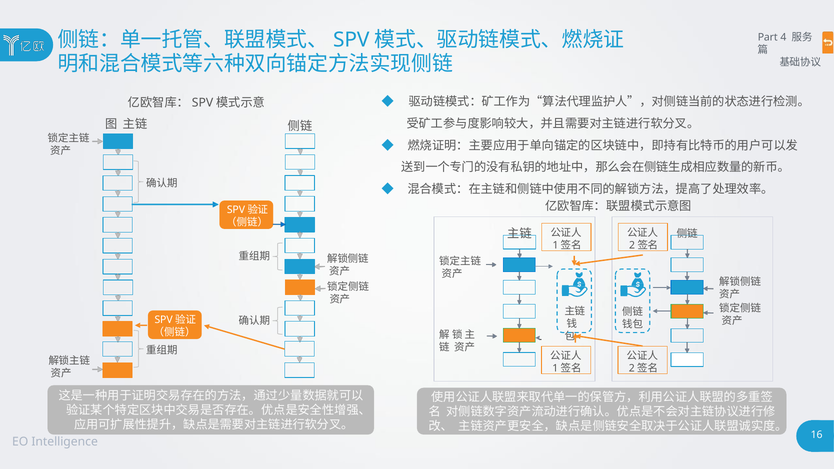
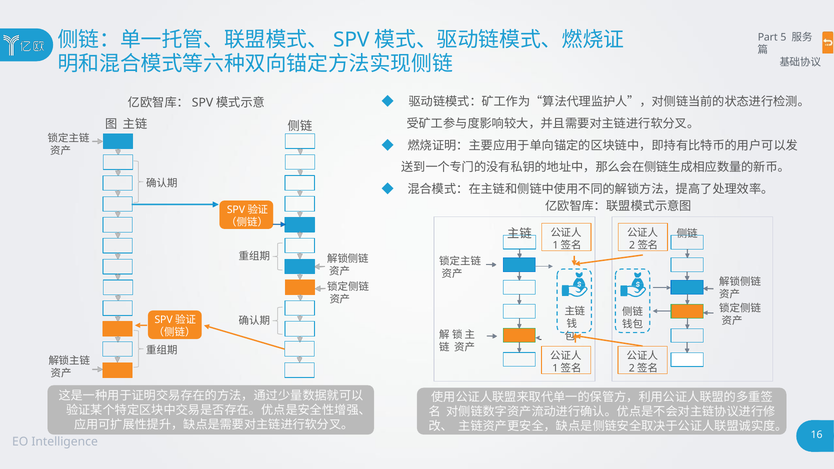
4: 4 -> 5 (783, 37)
